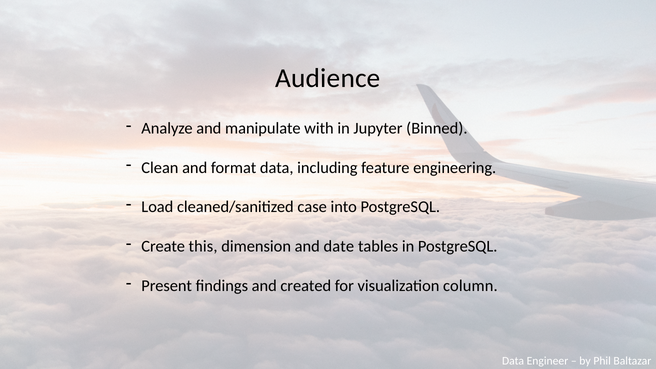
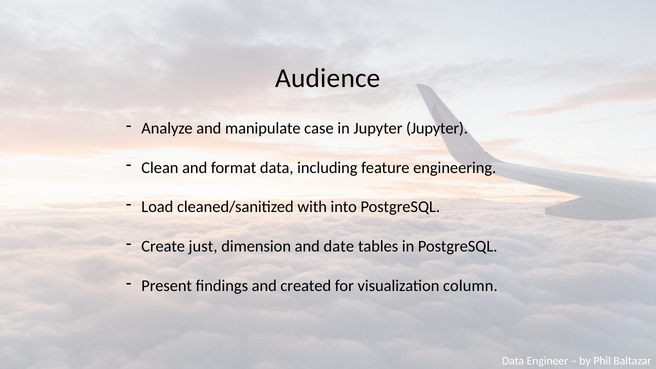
with: with -> case (319, 128)
Jupyter Binned: Binned -> Jupyter (437, 128)
case: case -> with (312, 207)
this: this -> just (203, 246)
